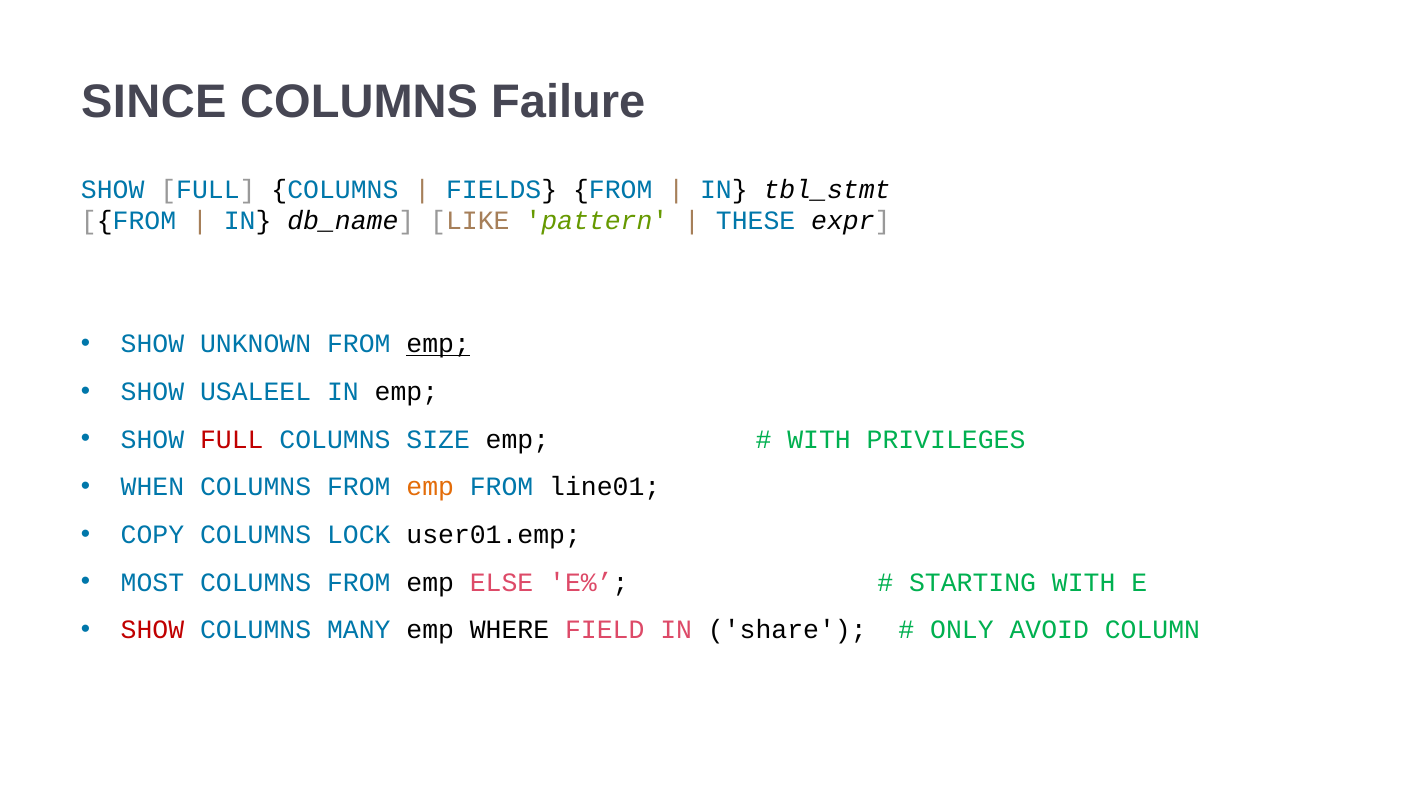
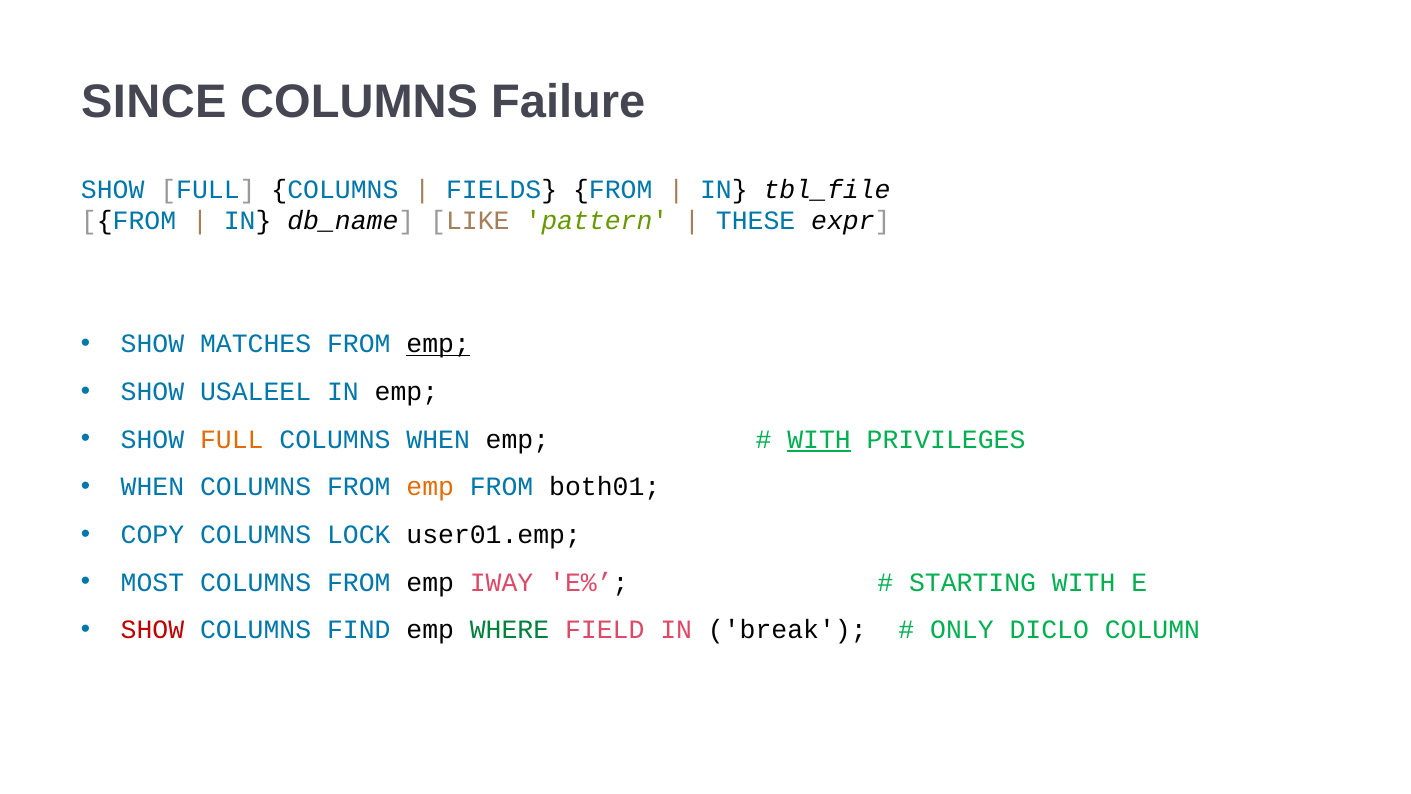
tbl_stmt: tbl_stmt -> tbl_file (827, 189)
UNKNOWN: UNKNOWN -> MATCHES (256, 344)
FULL colour: red -> orange (232, 439)
COLUMNS SIZE: SIZE -> WHEN (438, 439)
WITH underline: none -> present (819, 439)
line01: line01 -> both01 (605, 487)
ELSE: ELSE -> IWAY (502, 582)
MANY: MANY -> FIND (359, 630)
WHERE colour: black -> green (510, 630)
share: share -> break (787, 630)
AVOID: AVOID -> DICLO (1049, 630)
